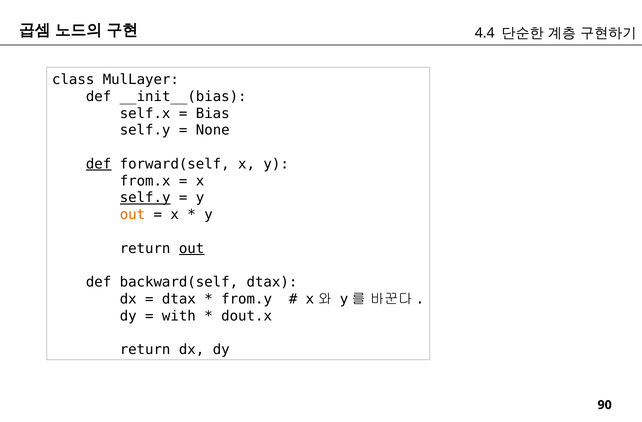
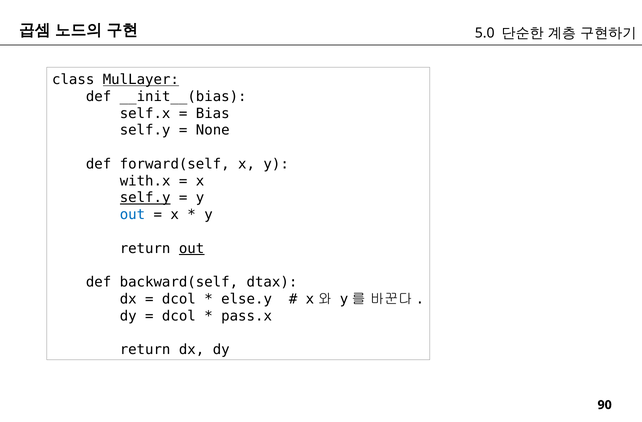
4.4: 4.4 -> 5.0 (485, 33)
MulLayer underline: none -> present (141, 80)
def underline: present -> none (99, 164)
from.x: from.x -> with.x (145, 181)
out colour: orange -> blue (132, 215)
dtax: dtax -> dcol (179, 299)
from.y: from.y -> else.y (247, 299)
with: with -> dcol (179, 316)
dout.x: dout.x -> pass.x (247, 316)
